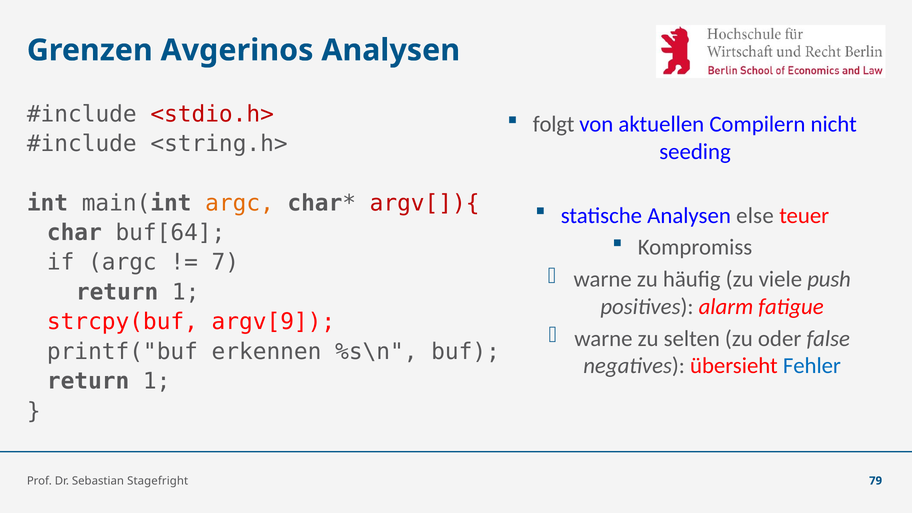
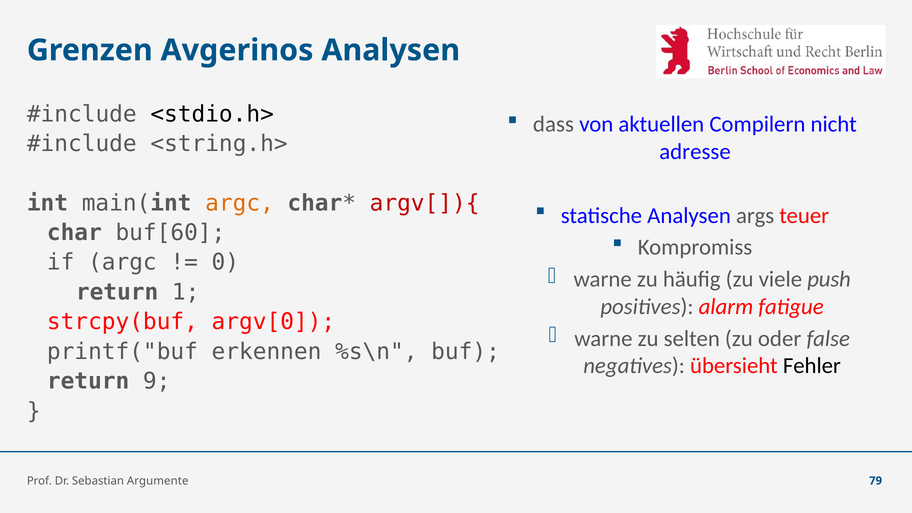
<stdio.h> colour: red -> black (212, 114)
folgt: folgt -> dass (553, 124)
seeding: seeding -> adresse (695, 152)
else: else -> args (755, 215)
buf[64: buf[64 -> buf[60 (170, 233)
7: 7 -> 0 (225, 262)
argv[9: argv[9 -> argv[0 (273, 322)
Fehler colour: blue -> black (812, 366)
1: 1 -> 9 (157, 381)
Stagefright: Stagefright -> Argumente (158, 481)
